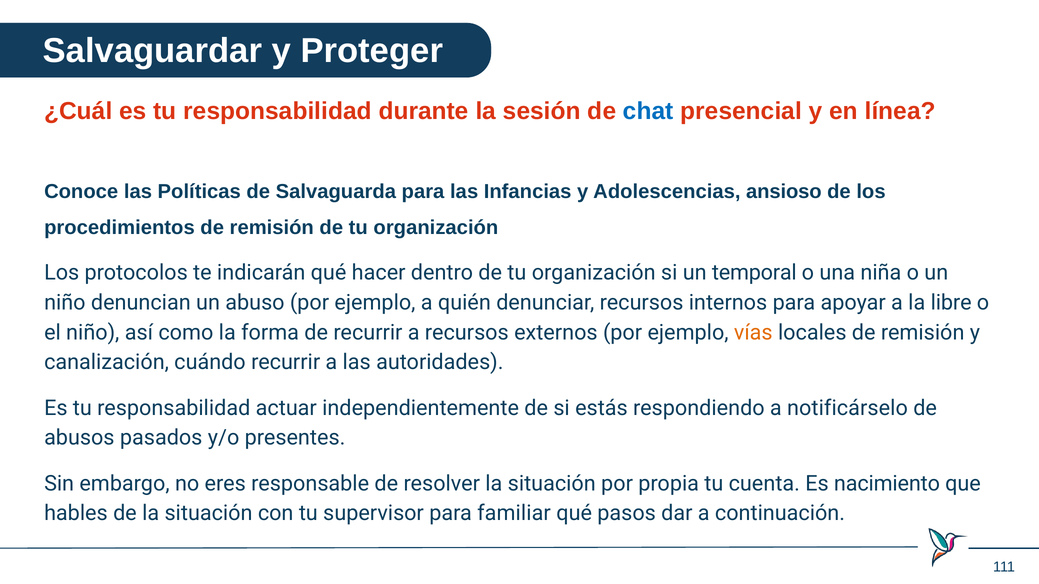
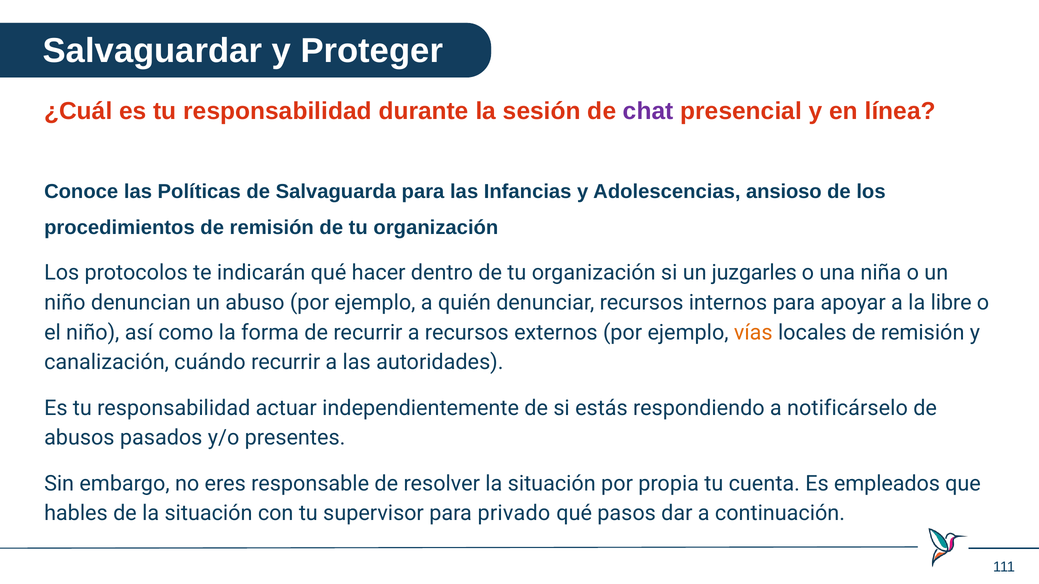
chat colour: blue -> purple (648, 111)
temporal: temporal -> juzgarles (754, 273)
nacimiento: nacimiento -> empleados (887, 484)
familiar: familiar -> privado (514, 514)
